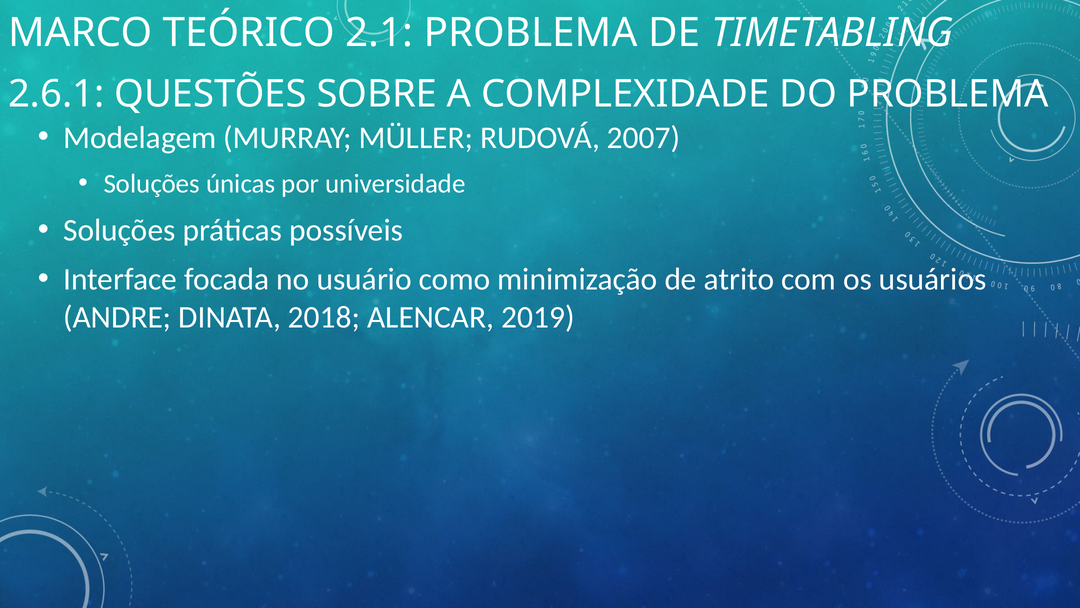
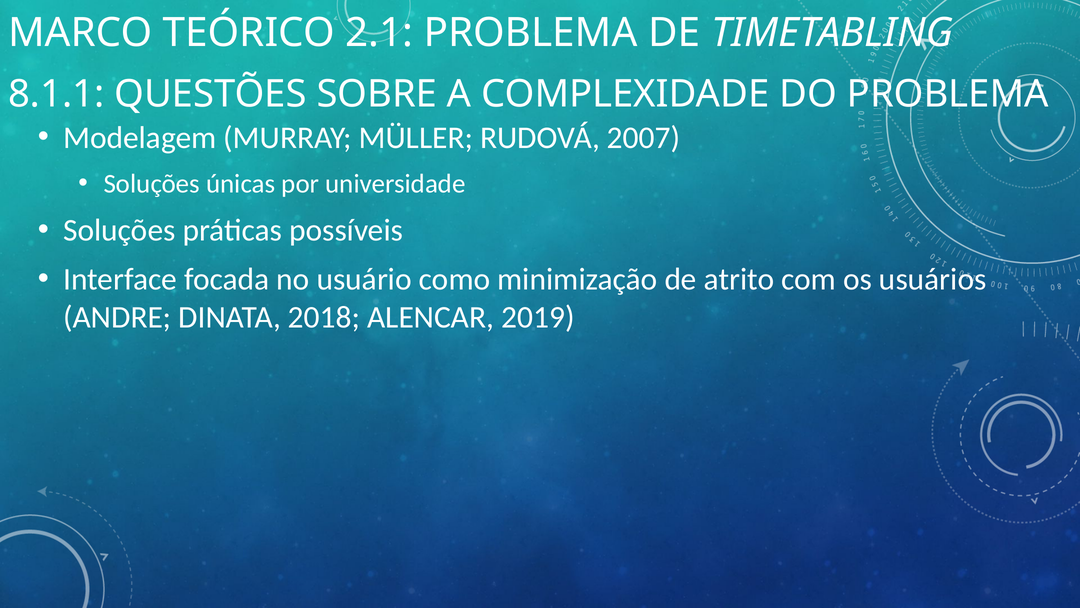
2.6.1: 2.6.1 -> 8.1.1 (56, 94)
